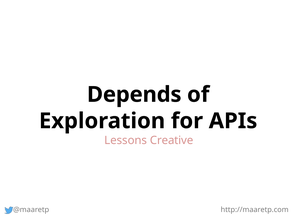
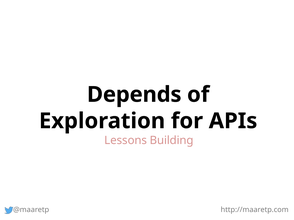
Creative: Creative -> Building (172, 141)
